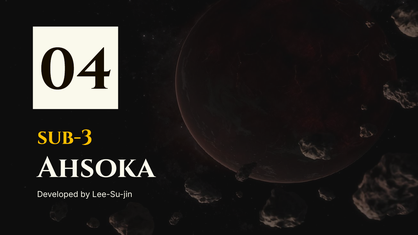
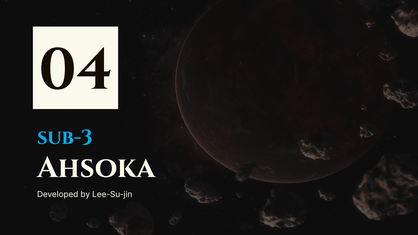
sub-3 colour: yellow -> light blue (65, 137)
